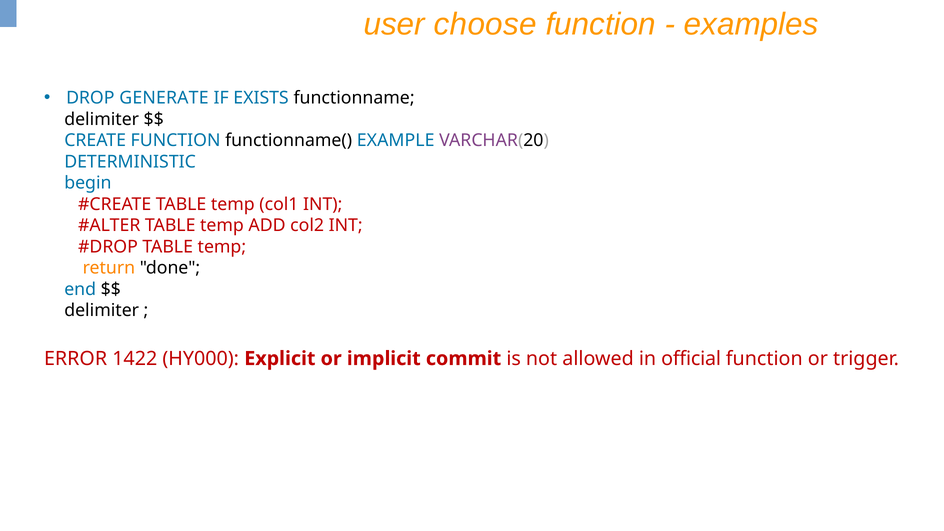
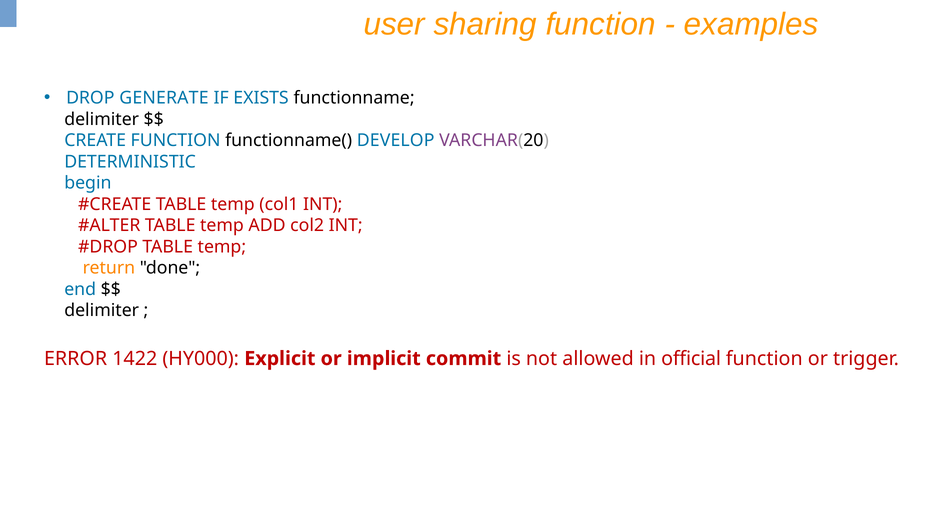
choose: choose -> sharing (485, 25)
EXAMPLE: EXAMPLE -> DEVELOP (396, 141)
